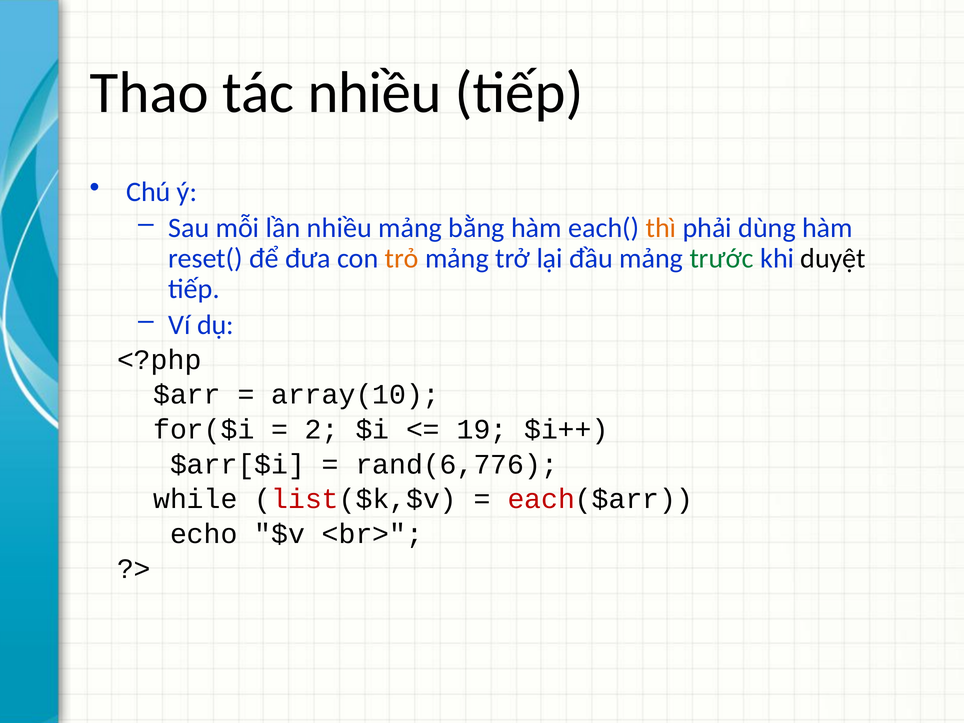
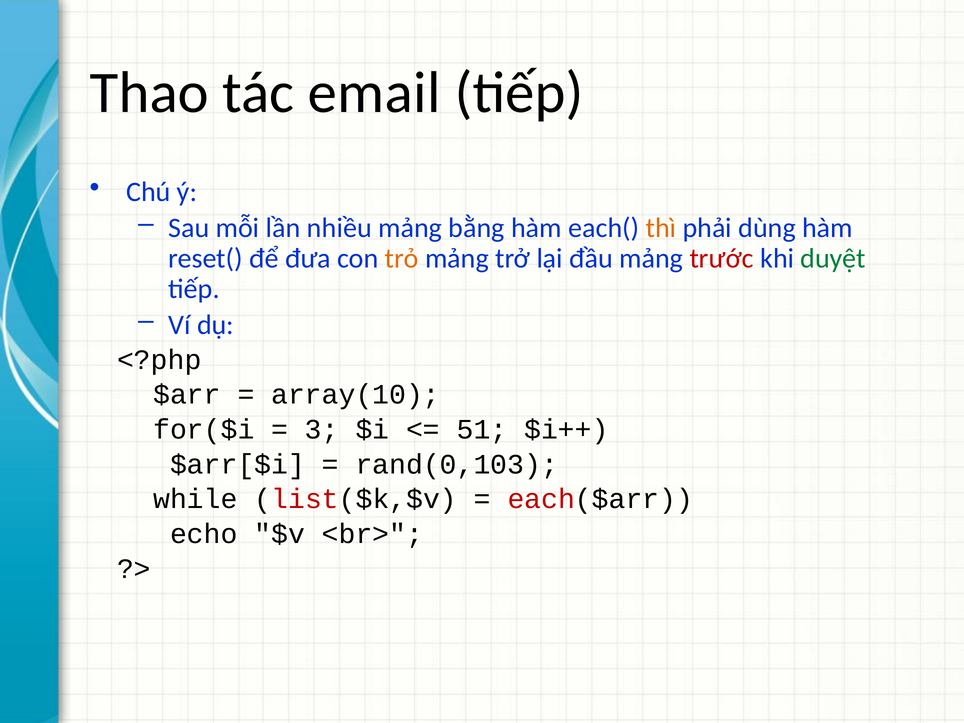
tác nhiều: nhiều -> email (374, 93)
trước colour: green -> red (722, 258)
duyệt colour: black -> green (833, 258)
2: 2 -> 3 (322, 429)
19: 19 -> 51 (482, 429)
rand(6,776: rand(6,776 -> rand(0,103 (457, 464)
